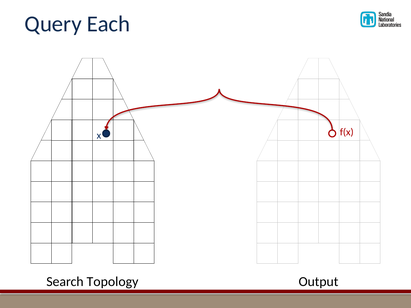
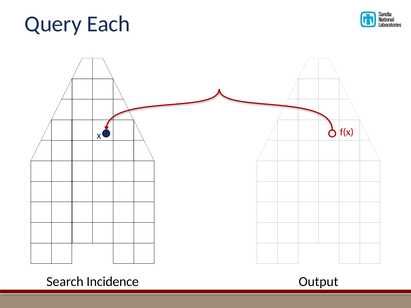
Topology: Topology -> Incidence (113, 282)
